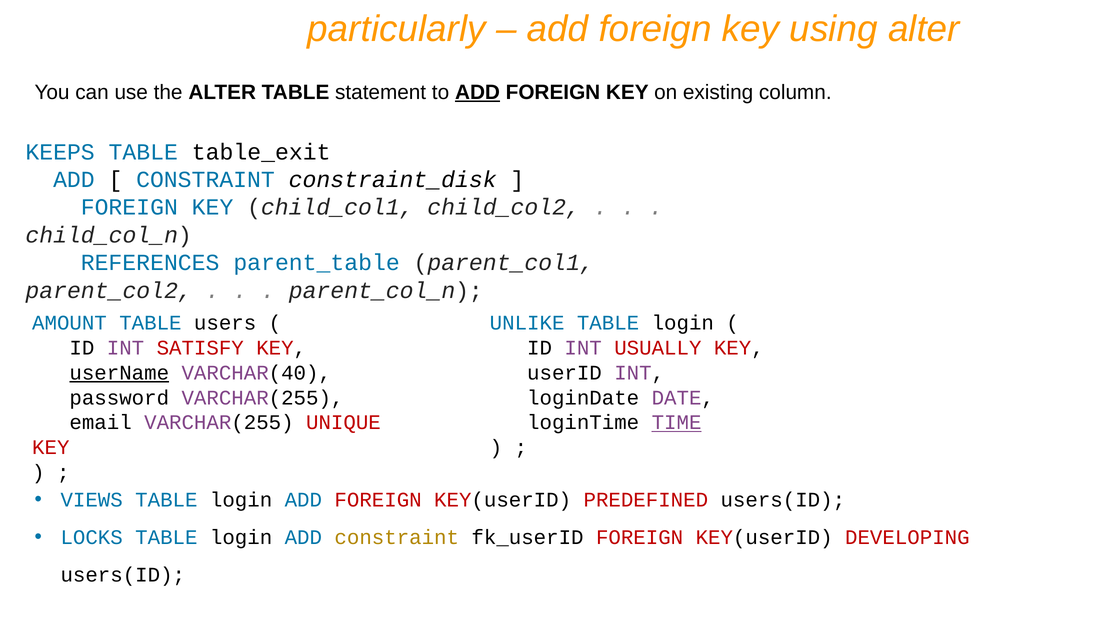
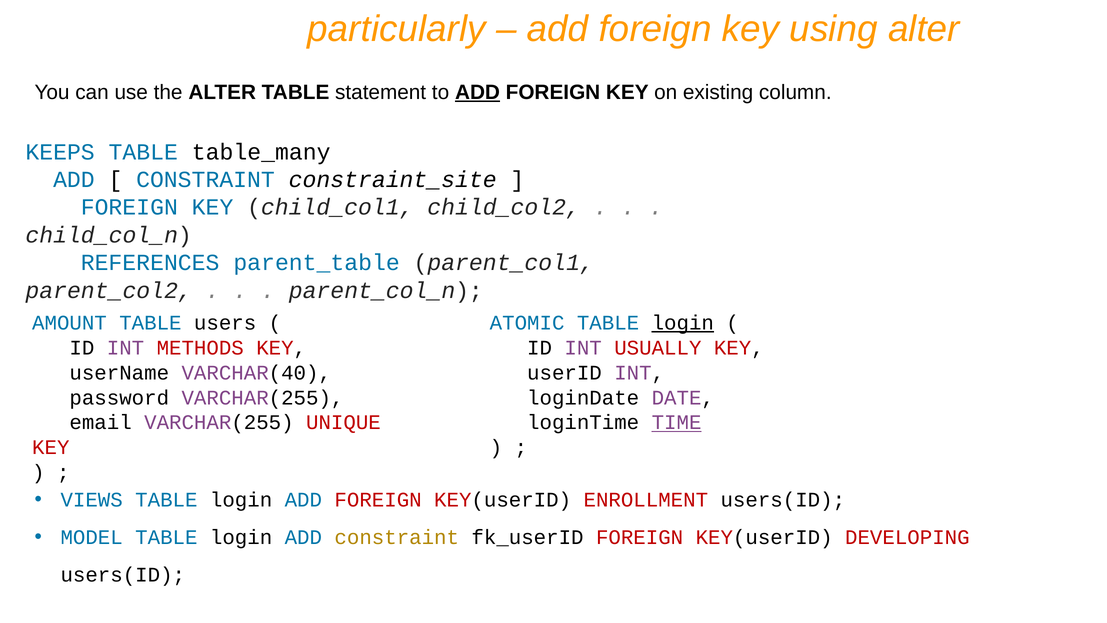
table_exit: table_exit -> table_many (261, 152)
constraint_disk: constraint_disk -> constraint_site (393, 180)
UNLIKE: UNLIKE -> ATOMIC (527, 323)
login underline: none -> present (683, 323)
SATISFY: SATISFY -> METHODS (200, 348)
userName underline: present -> none (119, 373)
PREDEFINED: PREDEFINED -> ENROLLMENT (646, 500)
LOCKS: LOCKS -> MODEL (92, 537)
